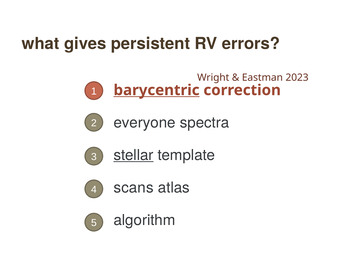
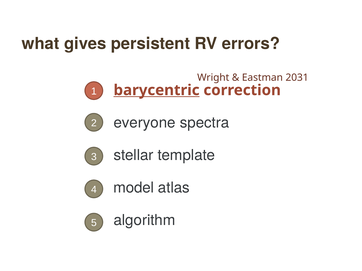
2023: 2023 -> 2031 (297, 78)
stellar underline: present -> none (133, 155)
scans: scans -> model (134, 188)
